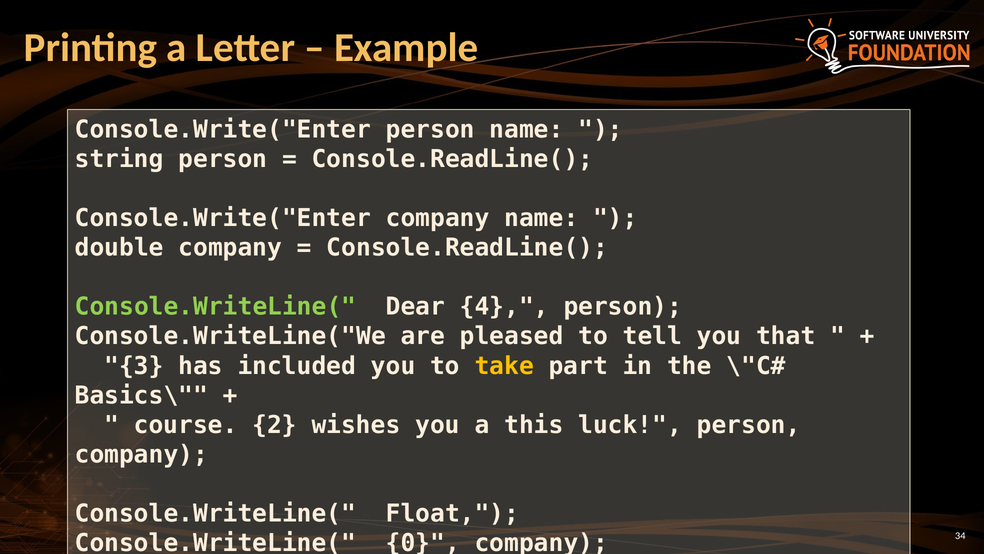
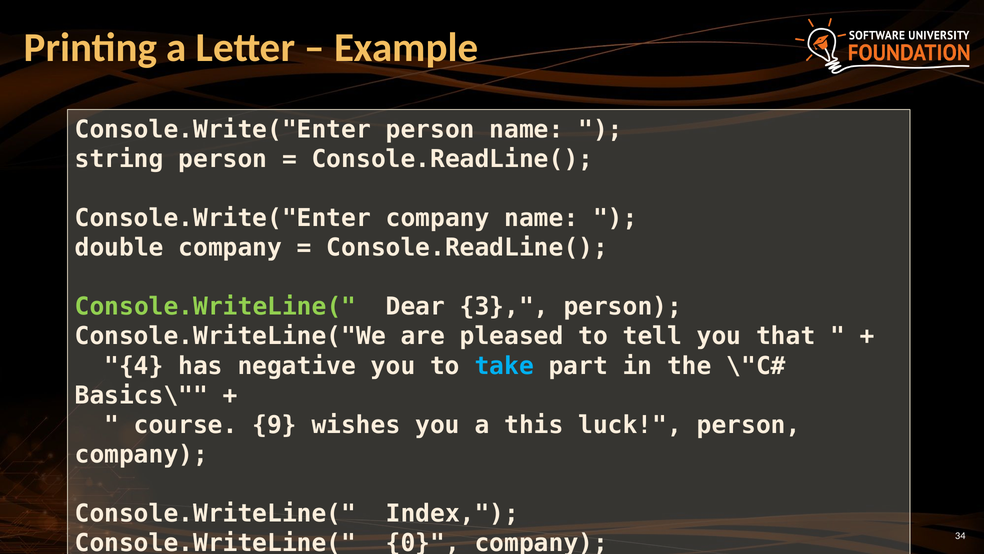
4: 4 -> 3 (504, 307)
3: 3 -> 4 (134, 366)
included: included -> negative (297, 366)
take colour: yellow -> light blue (504, 366)
2: 2 -> 9 (275, 425)
Float: Float -> Index (452, 513)
